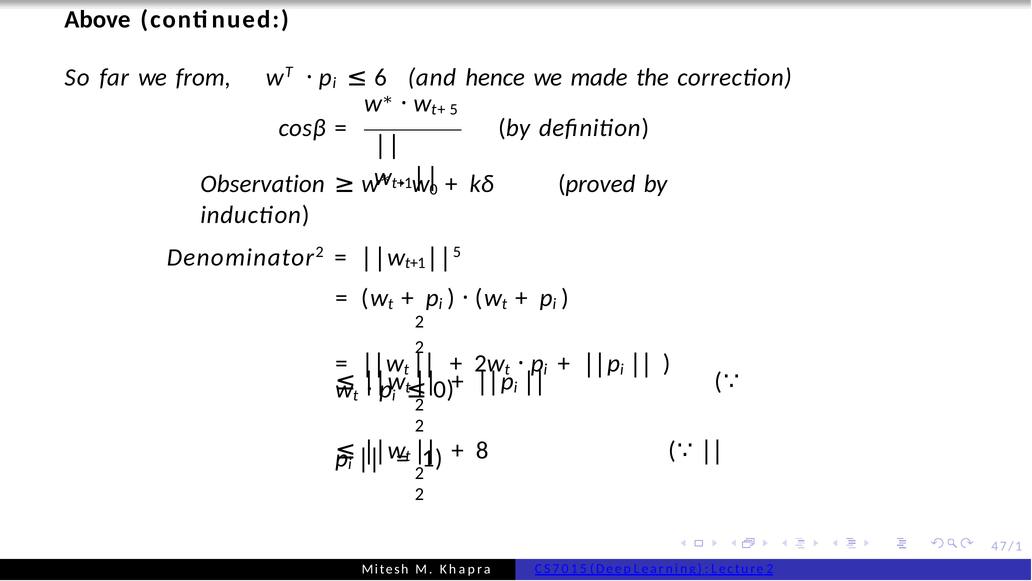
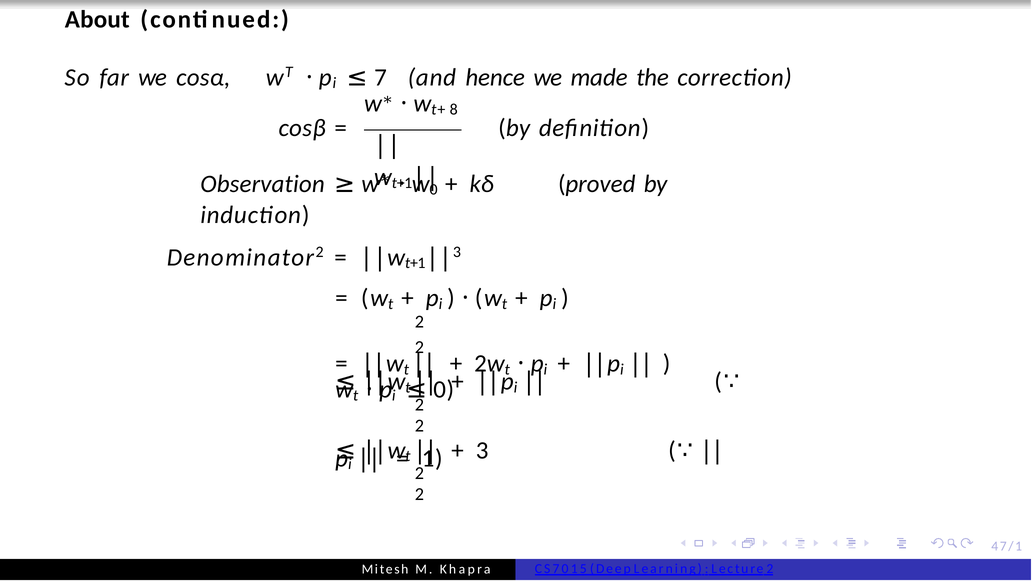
Above: Above -> About (97, 20)
from: from -> cosα (203, 77)
6: 6 -> 7 (381, 77)
5: 5 -> 8 (454, 109)
5: 5 -> 3 (457, 252)
8: 8 -> 3 (482, 450)
